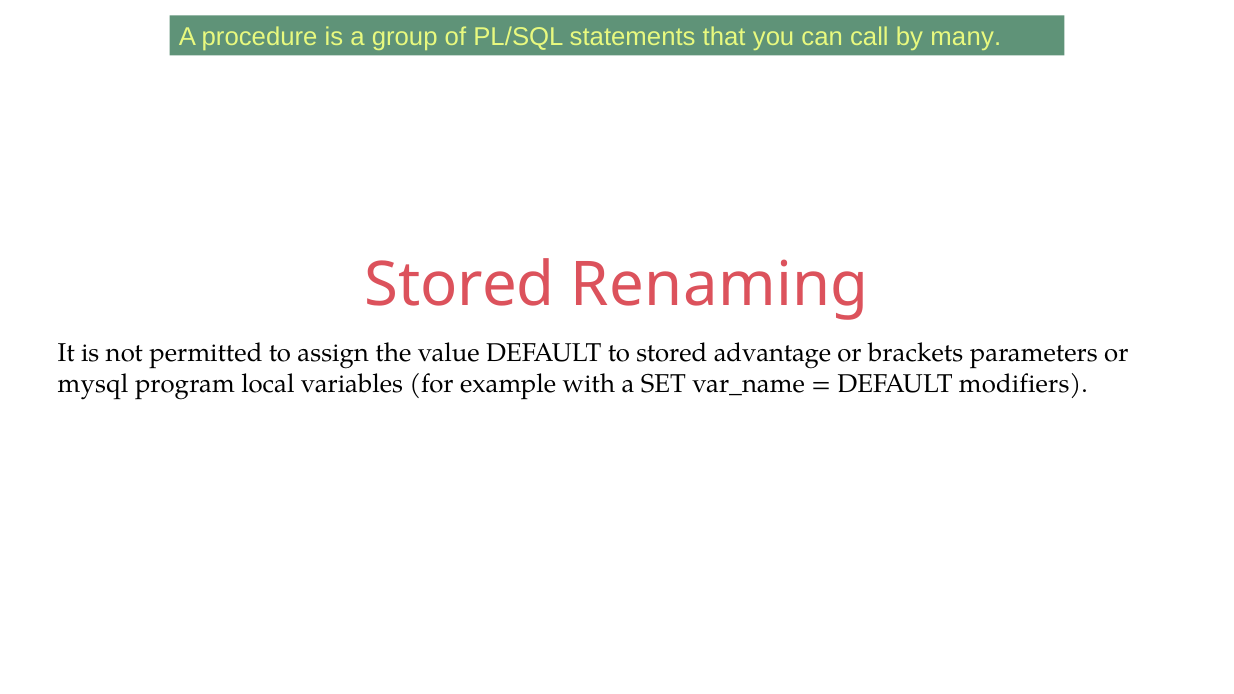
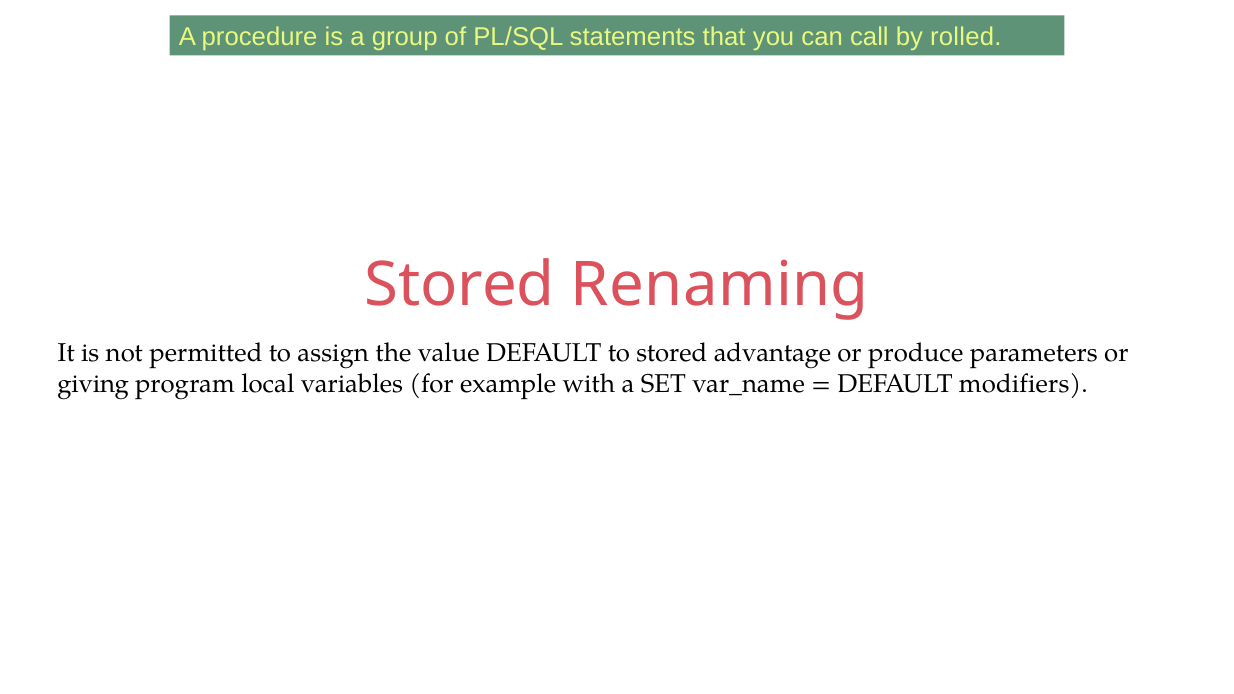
many: many -> rolled (966, 37)
brackets: brackets -> produce (916, 353)
mysql: mysql -> giving (93, 384)
